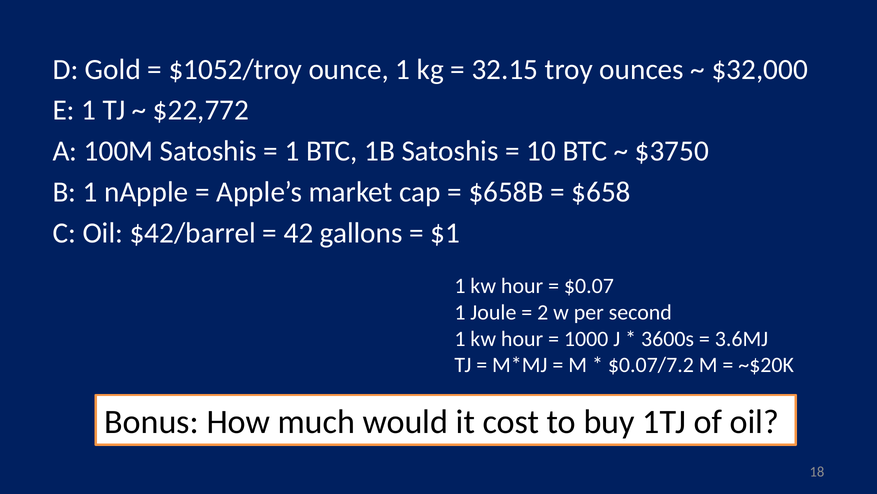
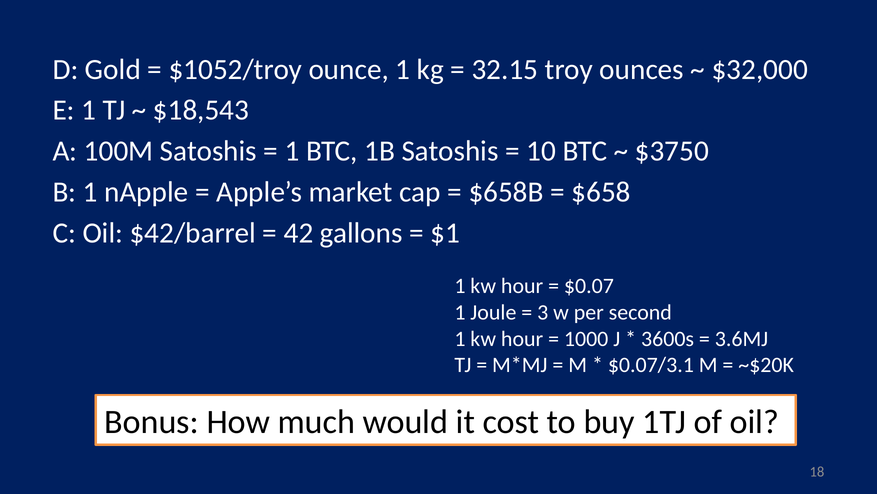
$22,772: $22,772 -> $18,543 (201, 110)
2: 2 -> 3 (543, 312)
$0.07/7.2: $0.07/7.2 -> $0.07/3.1 (651, 365)
